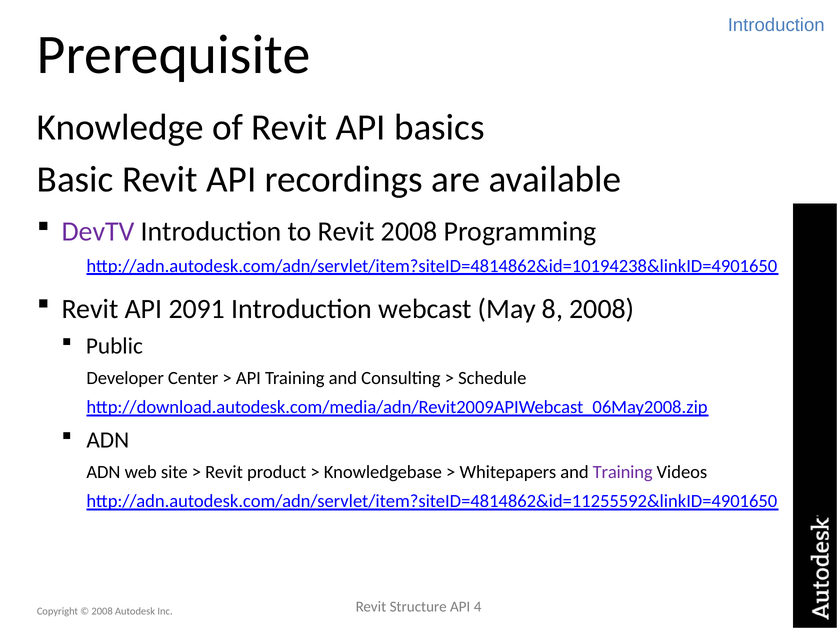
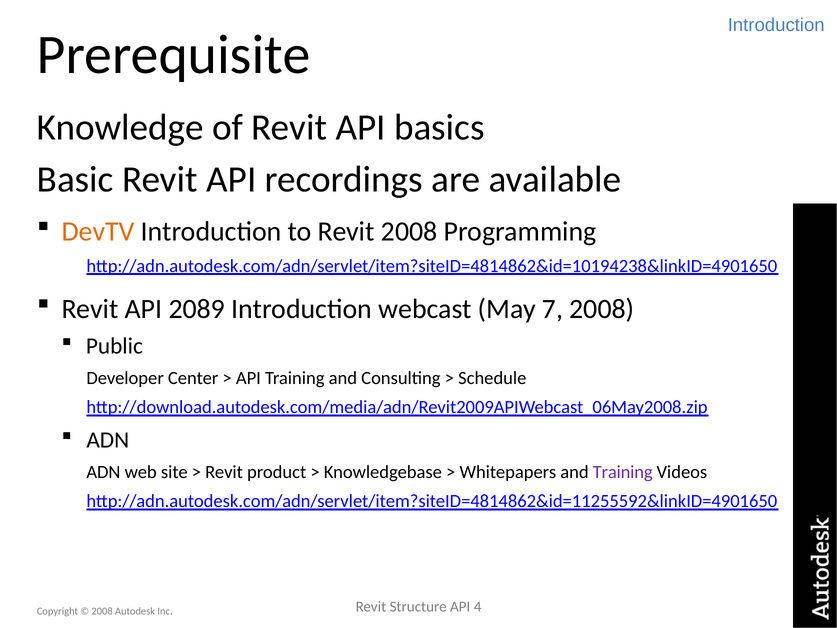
DevTV colour: purple -> orange (98, 232)
2091: 2091 -> 2089 (197, 309)
8: 8 -> 7 (553, 309)
